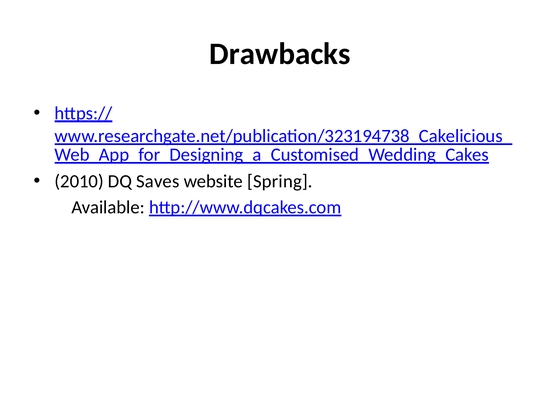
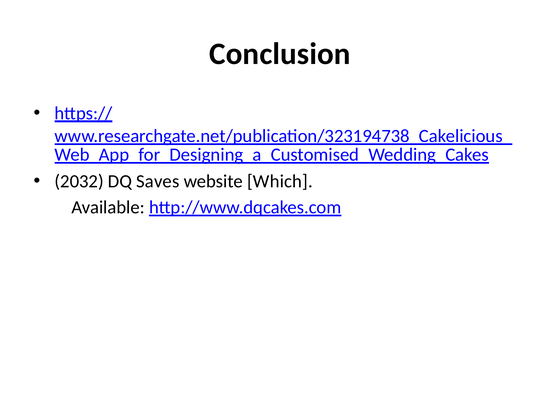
Drawbacks: Drawbacks -> Conclusion (280, 54)
2010: 2010 -> 2032 (79, 181)
Spring: Spring -> Which (280, 181)
